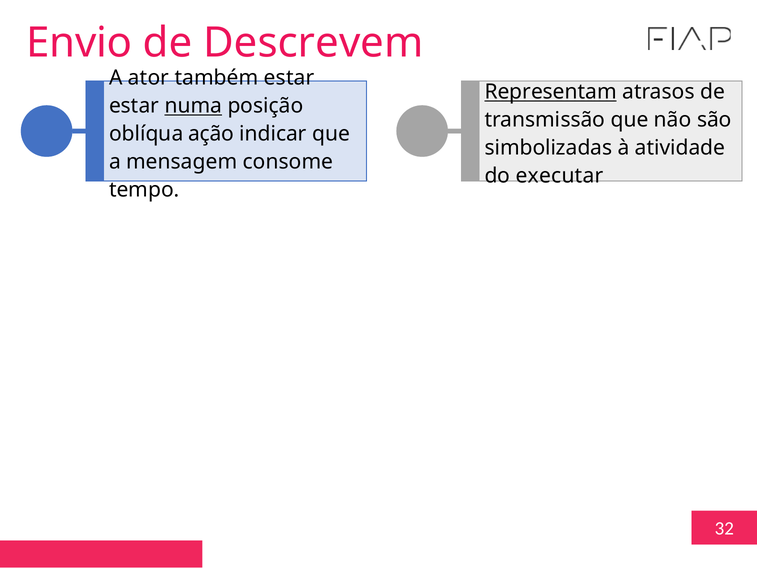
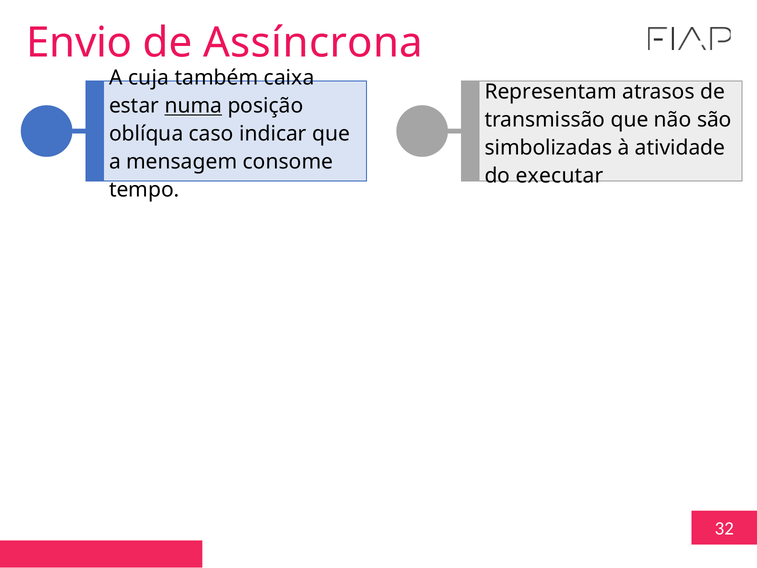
Descrevem: Descrevem -> Assíncrona (313, 43)
ator: ator -> cuja (149, 78)
também estar: estar -> caixa (289, 78)
Representam underline: present -> none (551, 92)
ação: ação -> caso (211, 134)
